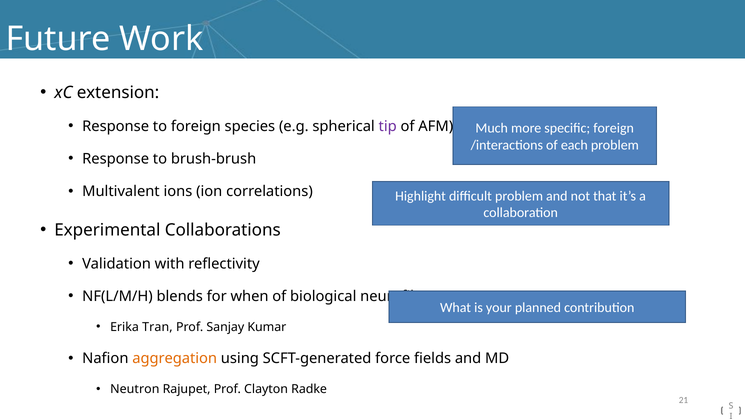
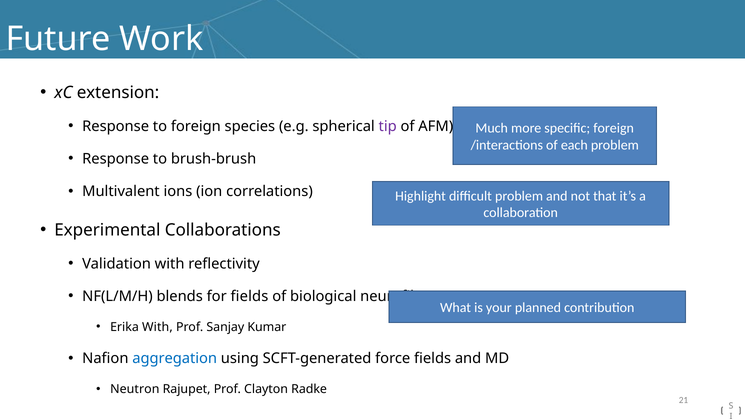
for when: when -> fields (249, 296)
Erika Tran: Tran -> With (157, 327)
aggregation colour: orange -> blue (175, 359)
